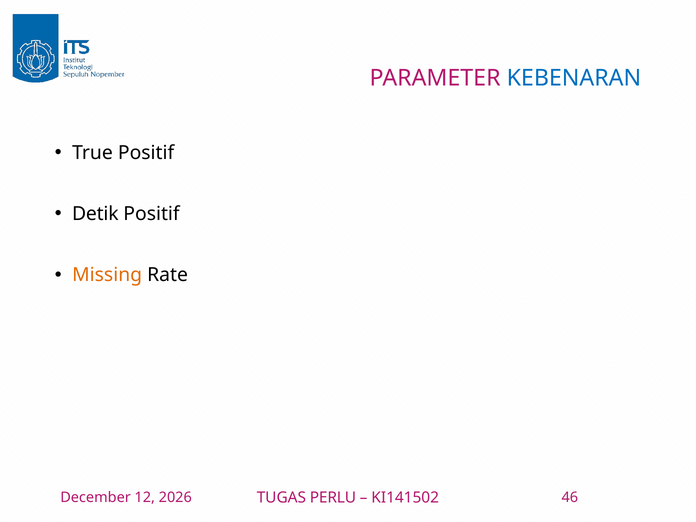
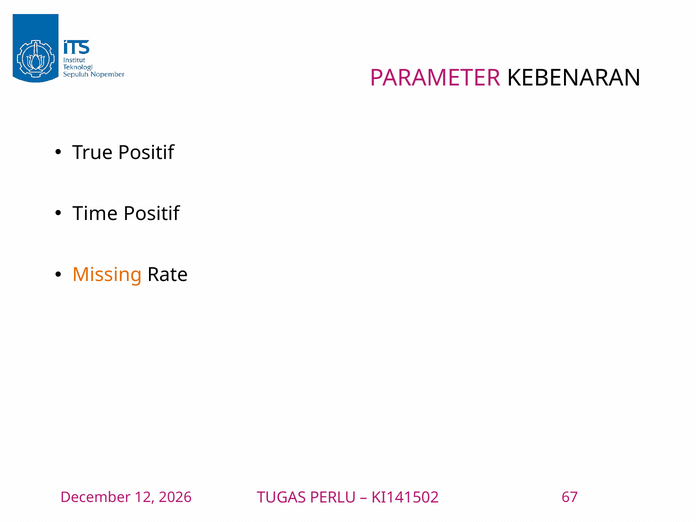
KEBENARAN colour: blue -> black (574, 78)
Detik: Detik -> Time (95, 214)
46: 46 -> 67 (570, 497)
